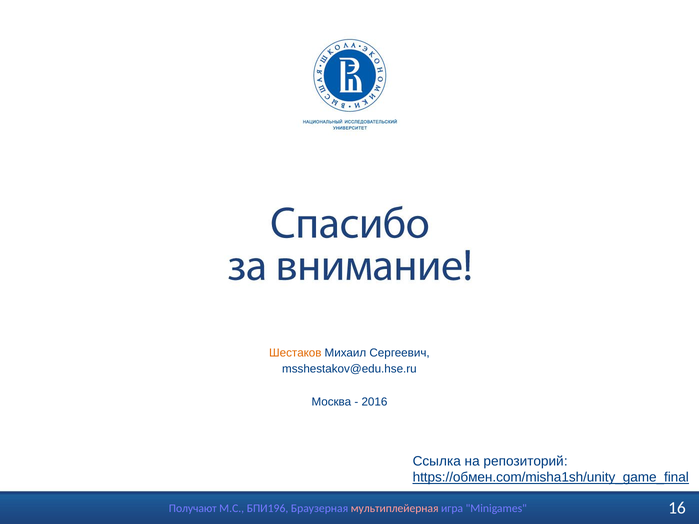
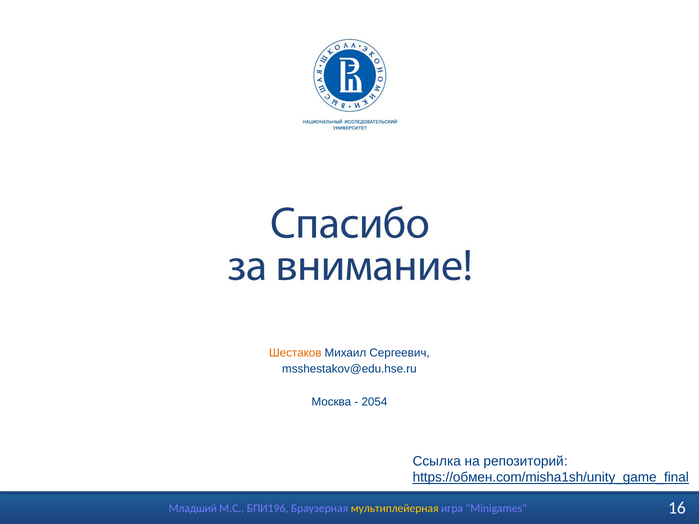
2016: 2016 -> 2054 (374, 402)
Получают: Получают -> Младший (193, 509)
мультиплейерная colour: pink -> yellow (395, 509)
